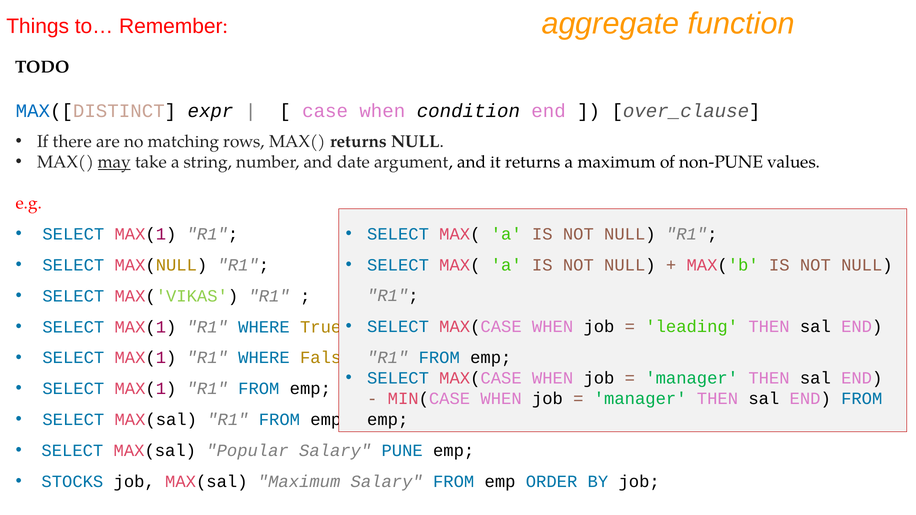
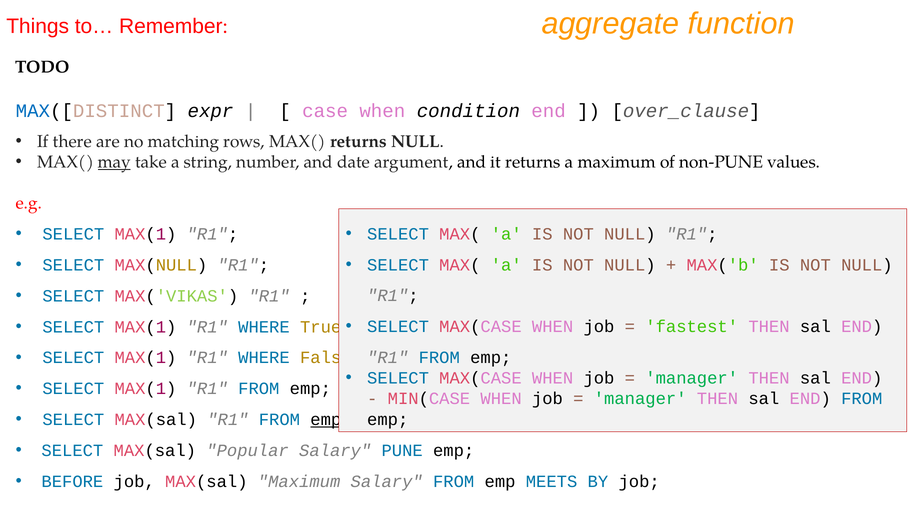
leading: leading -> fastest (692, 327)
emp underline: none -> present (326, 420)
STOCKS: STOCKS -> BEFORE (72, 482)
ORDER: ORDER -> MEETS (552, 482)
